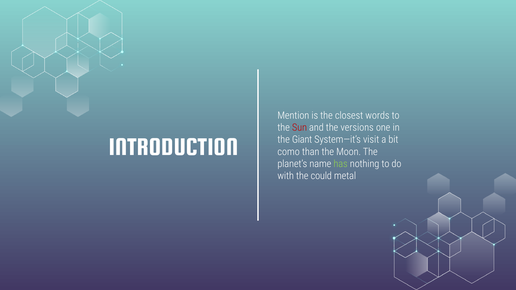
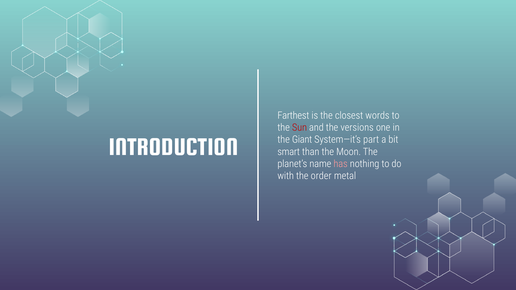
Mention: Mention -> Farthest (293, 116)
visit: visit -> part (371, 140)
como: como -> smart (289, 152)
has colour: light green -> pink (341, 164)
could: could -> order (321, 176)
